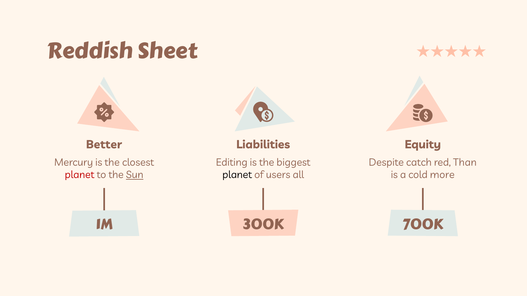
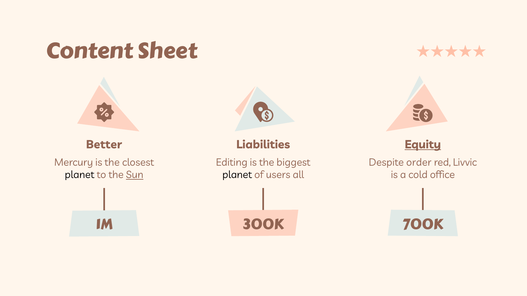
Reddish: Reddish -> Content (90, 51)
Equity underline: none -> present (423, 145)
catch: catch -> order (419, 163)
Than: Than -> Livvic (465, 163)
planet colour: red -> black (80, 175)
more: more -> office (442, 175)
